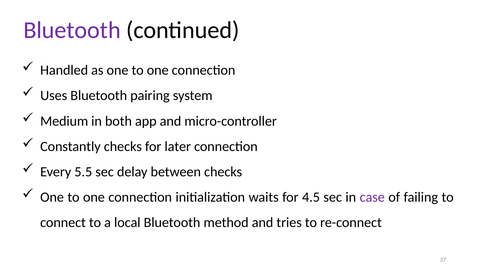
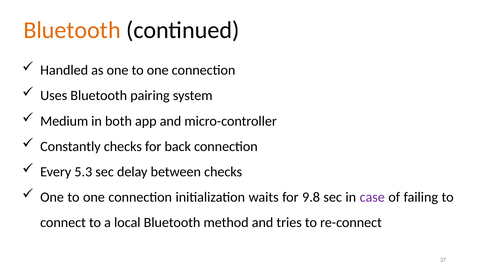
Bluetooth colour: purple -> orange (72, 30)
later: later -> back (178, 146)
5.5: 5.5 -> 5.3 (83, 172)
4.5: 4.5 -> 9.8 (311, 197)
